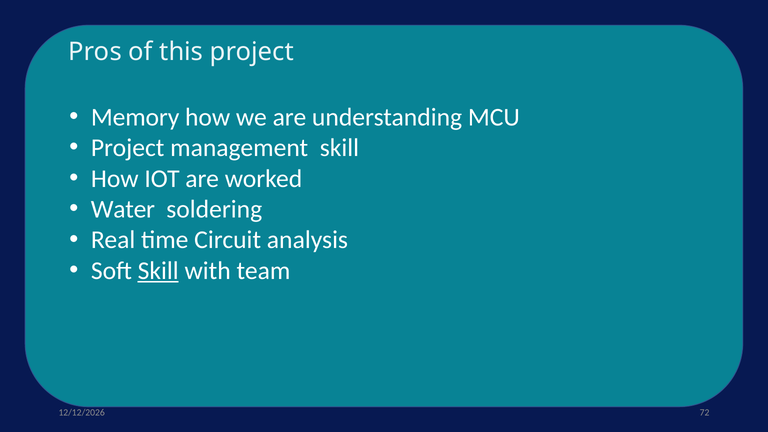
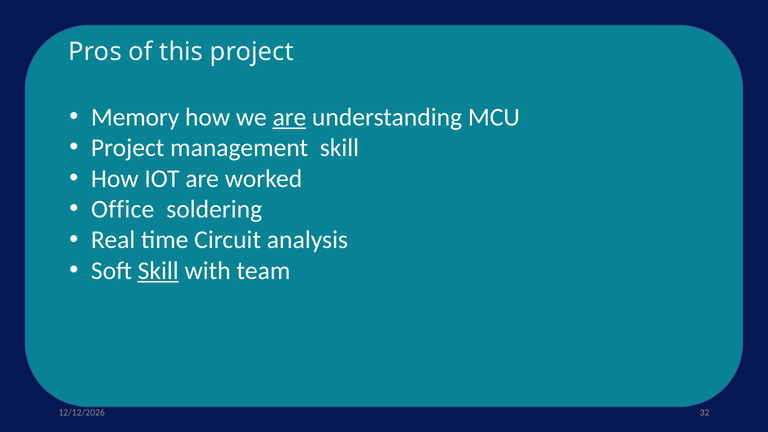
are underline: none -> present (289, 117)
Water: Water -> Office (123, 209)
72: 72 -> 32 (705, 412)
